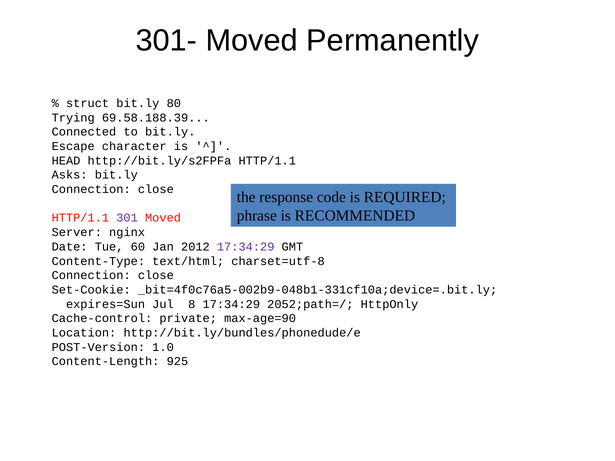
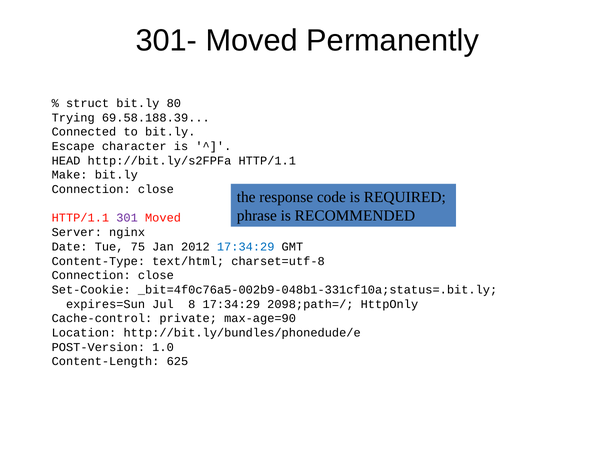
Asks: Asks -> Make (70, 175)
60: 60 -> 75 (138, 247)
17:34:29 colour: purple -> blue (246, 247)
_bit=4f0c76a5-002b9-048b1-331cf10a;device=.bit.ly: _bit=4f0c76a5-002b9-048b1-331cf10a;device=.bit.ly -> _bit=4f0c76a5-002b9-048b1-331cf10a;status=.bit.ly (318, 290)
2052;path=/: 2052;path=/ -> 2098;path=/ (310, 304)
925: 925 -> 625 (177, 362)
